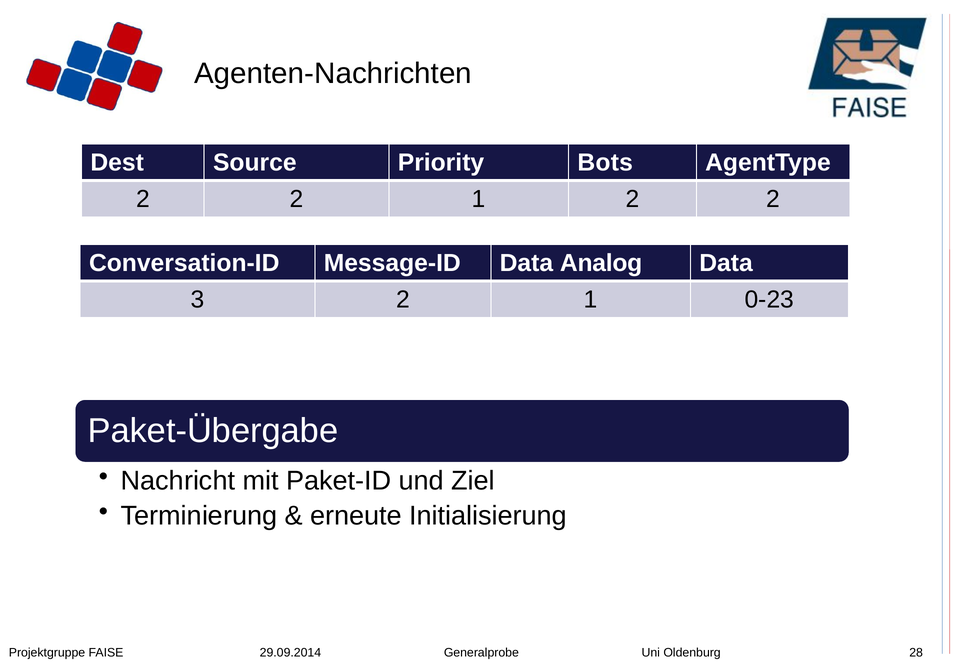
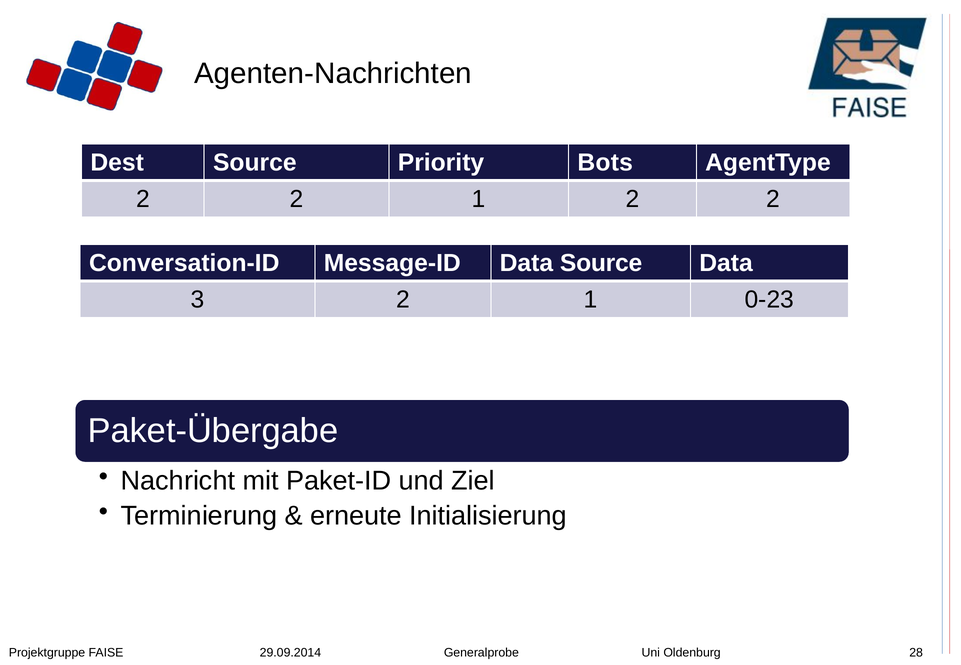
Data Analog: Analog -> Source (601, 263)
